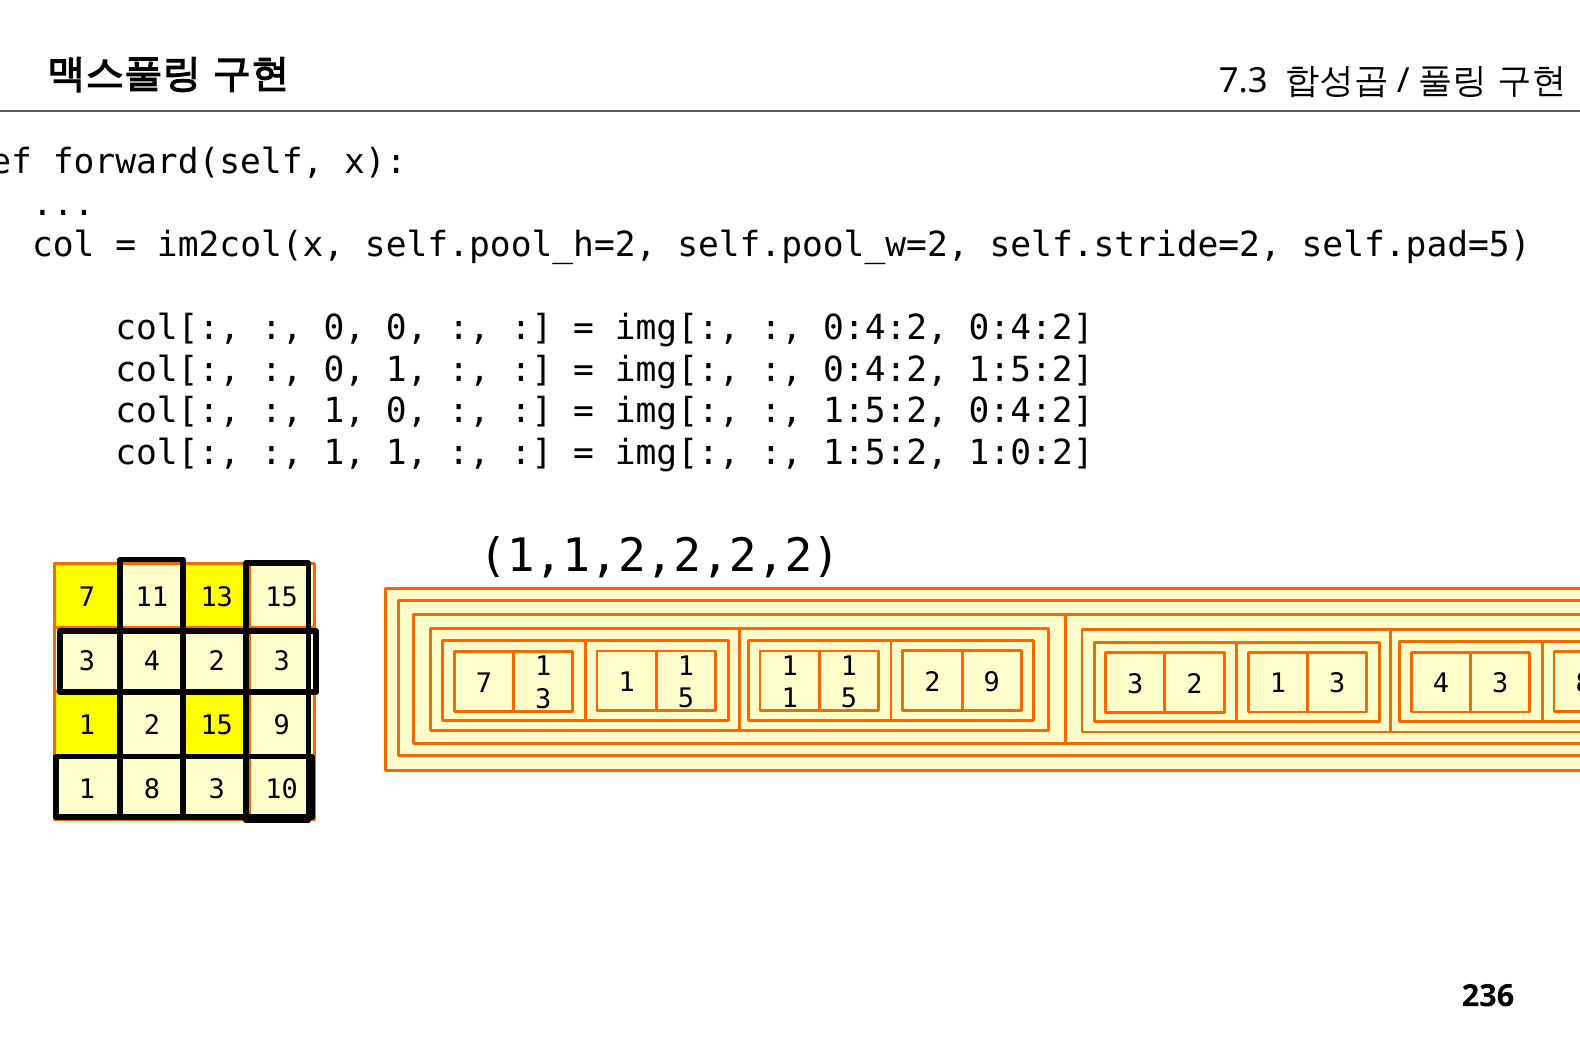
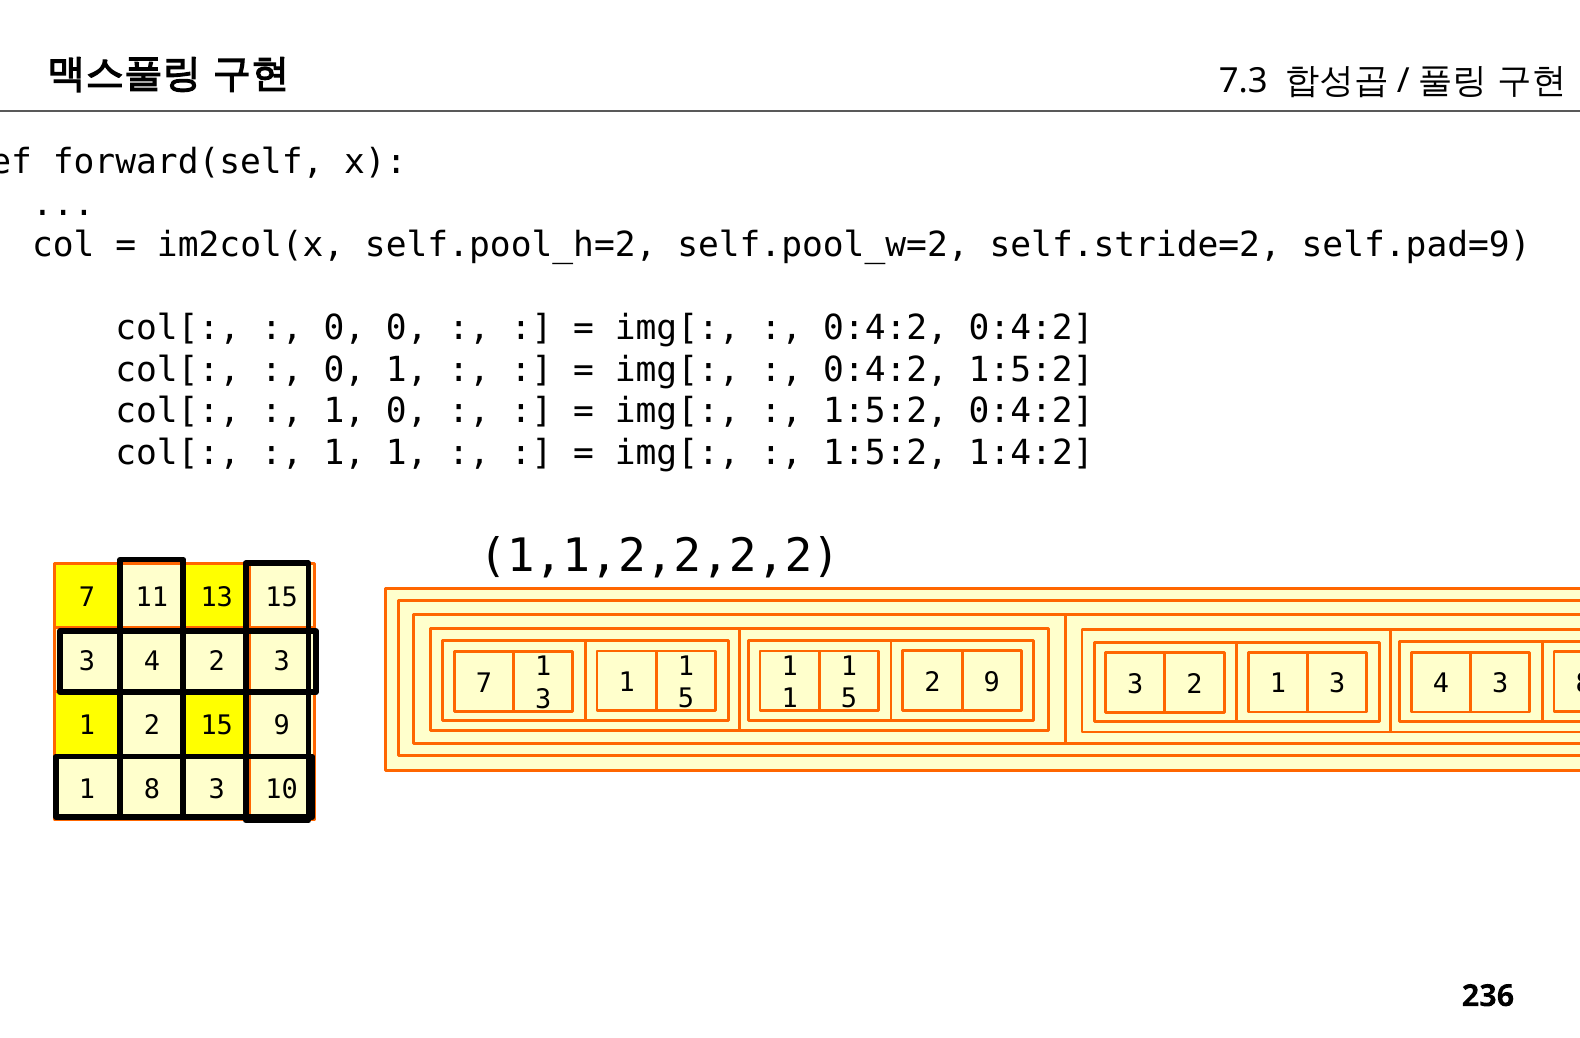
self.pad=5: self.pad=5 -> self.pad=9 (1416, 245)
1:0:2: 1:0:2 -> 1:4:2 (1031, 453)
